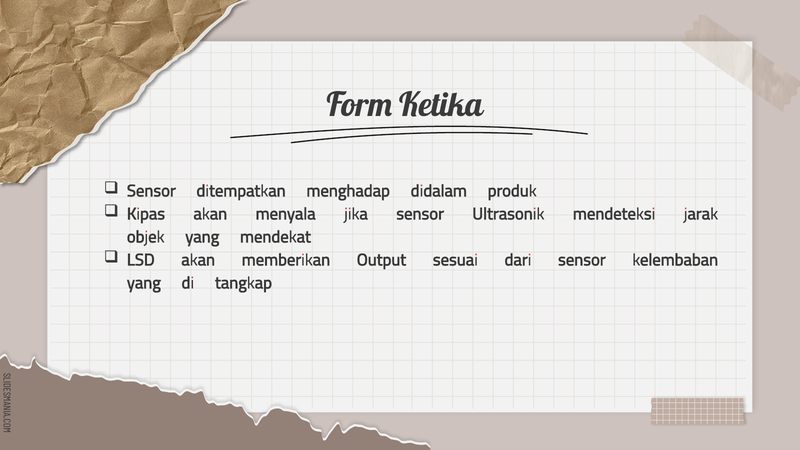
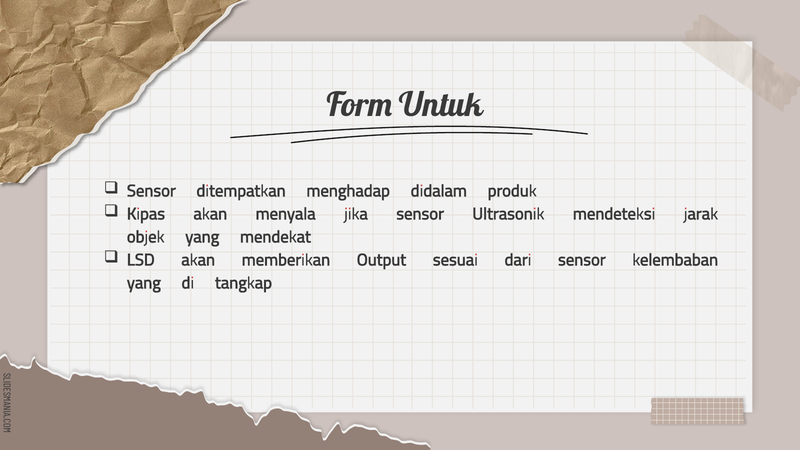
Ketika: Ketika -> Untuk (441, 105)
